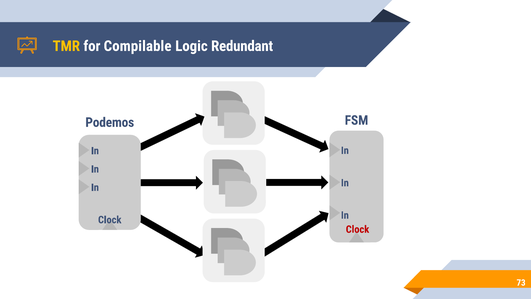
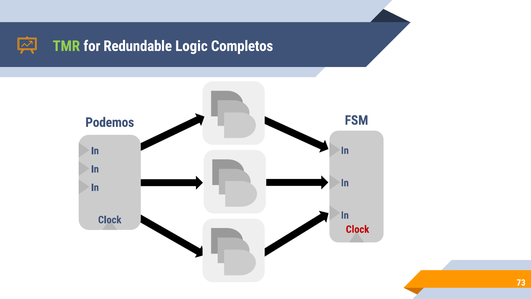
TMR colour: yellow -> light green (66, 46)
Compilable: Compilable -> Redundable (138, 46)
Redundant: Redundant -> Completos (242, 46)
